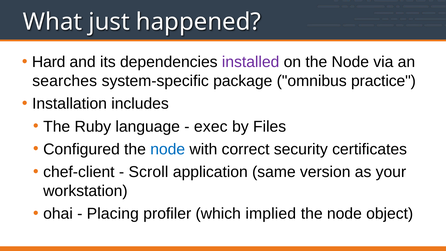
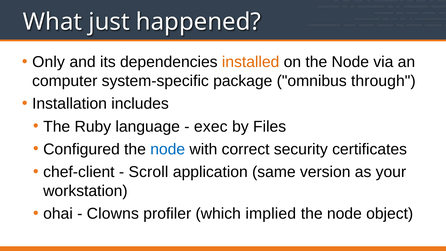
Hard: Hard -> Only (49, 62)
installed colour: purple -> orange (251, 62)
searches: searches -> computer (65, 81)
practice: practice -> through (383, 81)
Placing: Placing -> Clowns (113, 214)
